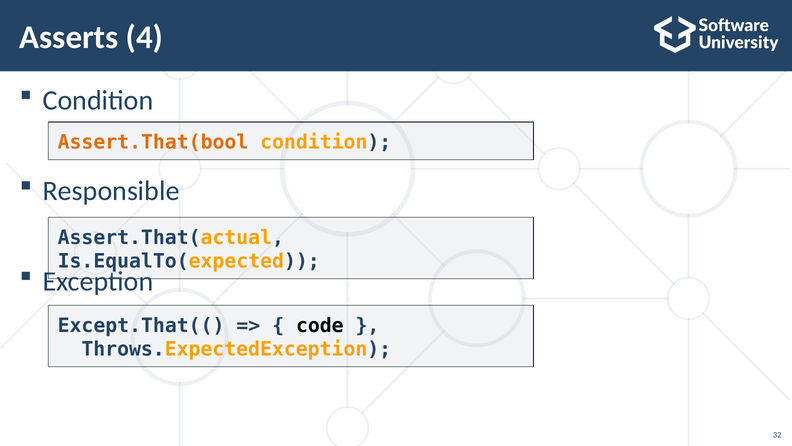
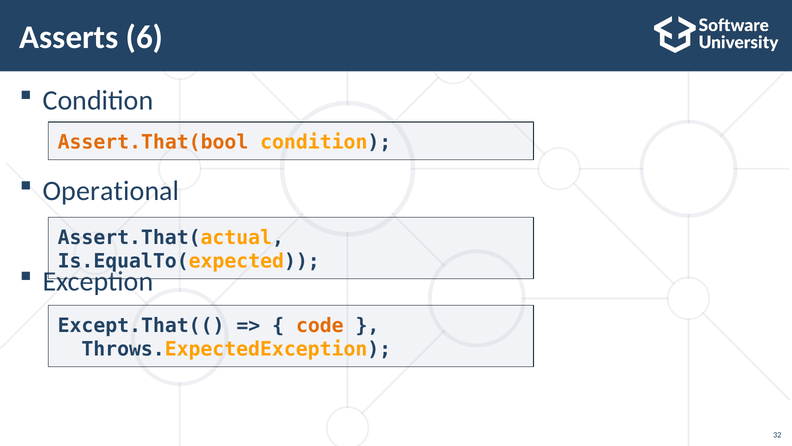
4: 4 -> 6 (144, 38)
Responsible: Responsible -> Operational (111, 191)
code colour: black -> orange (320, 325)
